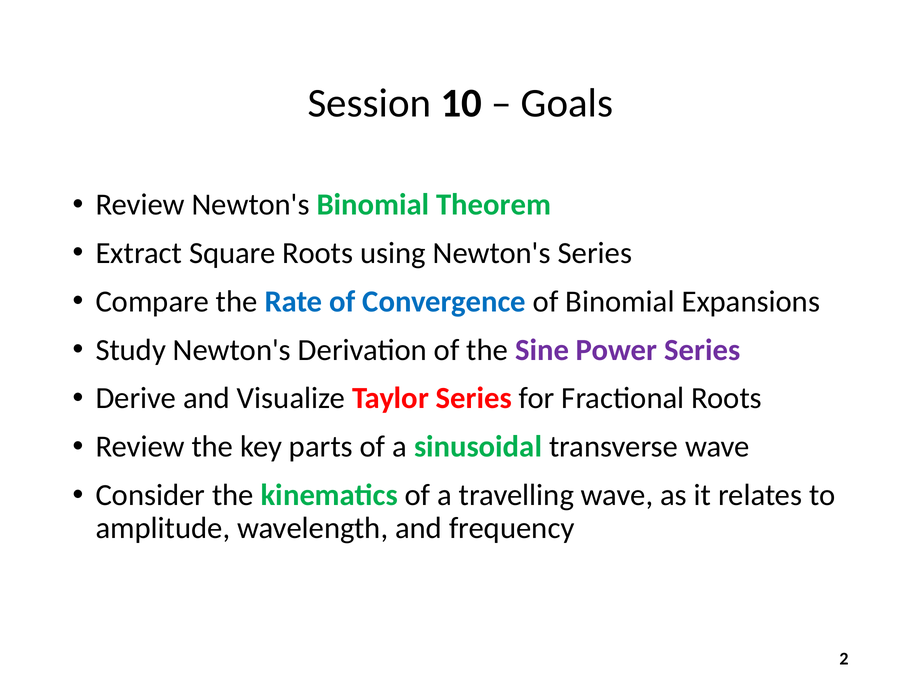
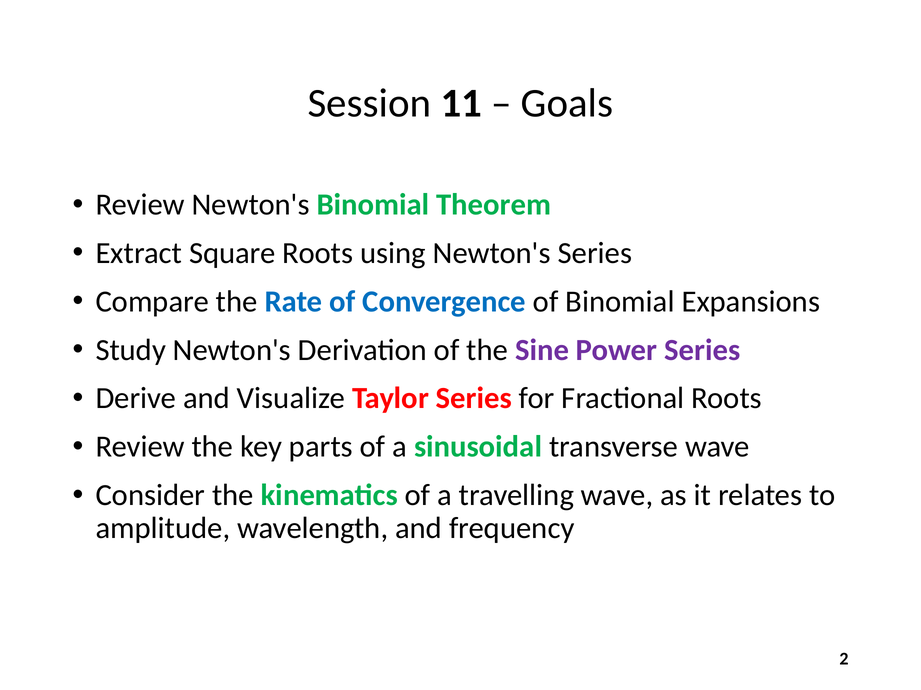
10: 10 -> 11 (461, 103)
